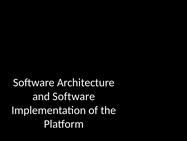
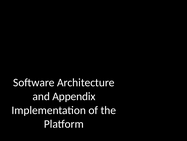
and Software: Software -> Appendix (74, 96)
